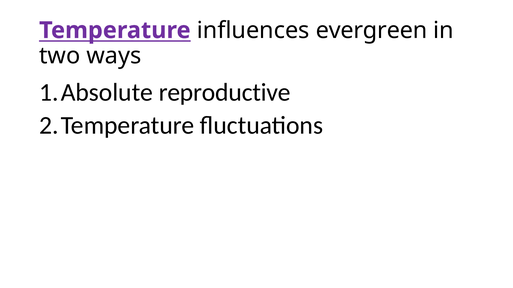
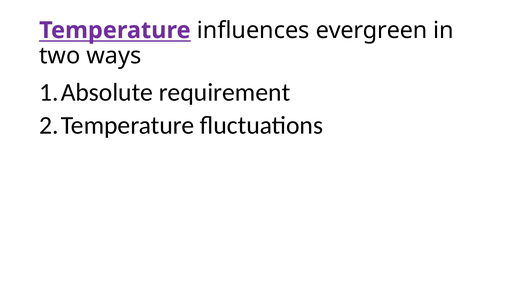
reproductive: reproductive -> requirement (224, 92)
